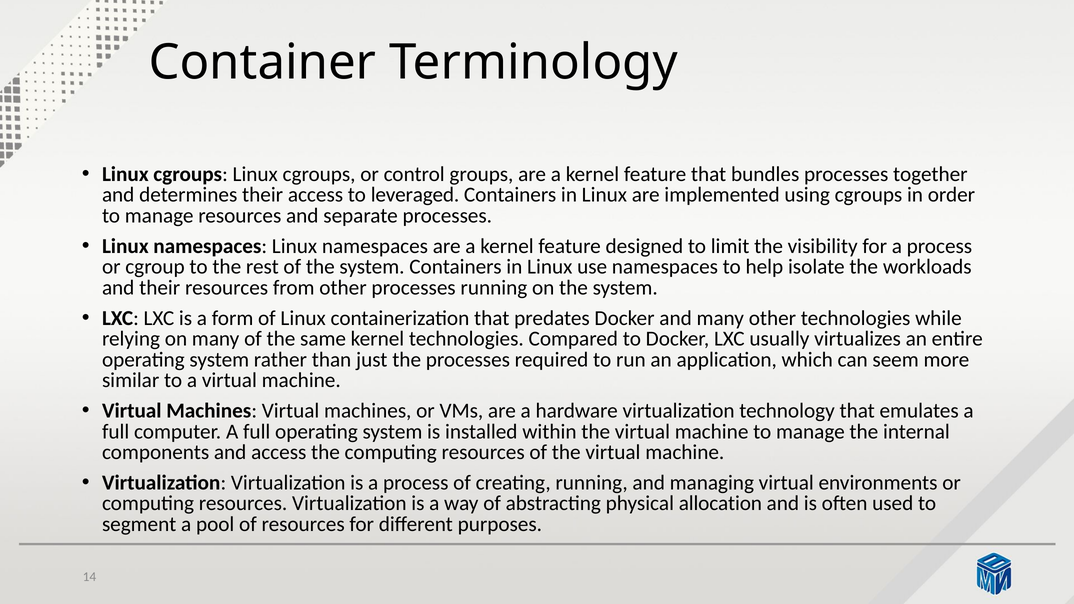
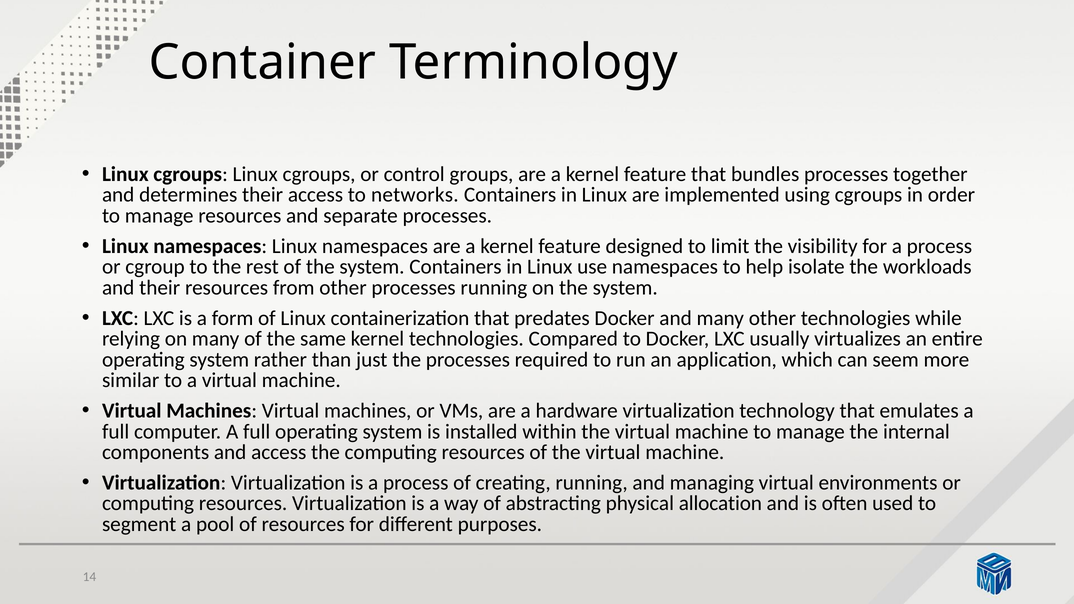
leveraged: leveraged -> networks (415, 195)
